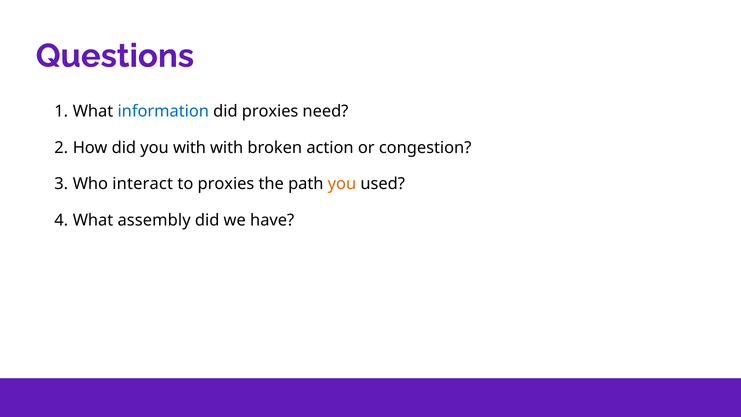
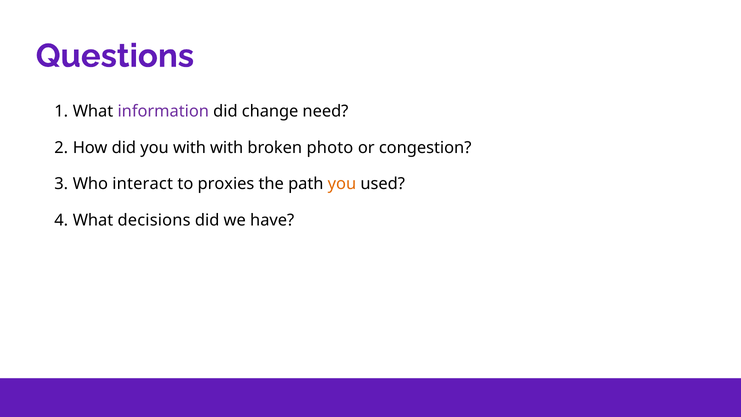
information colour: blue -> purple (163, 111)
did proxies: proxies -> change (270, 111)
action: action -> photo (330, 148)
assembly: assembly -> decisions (154, 220)
